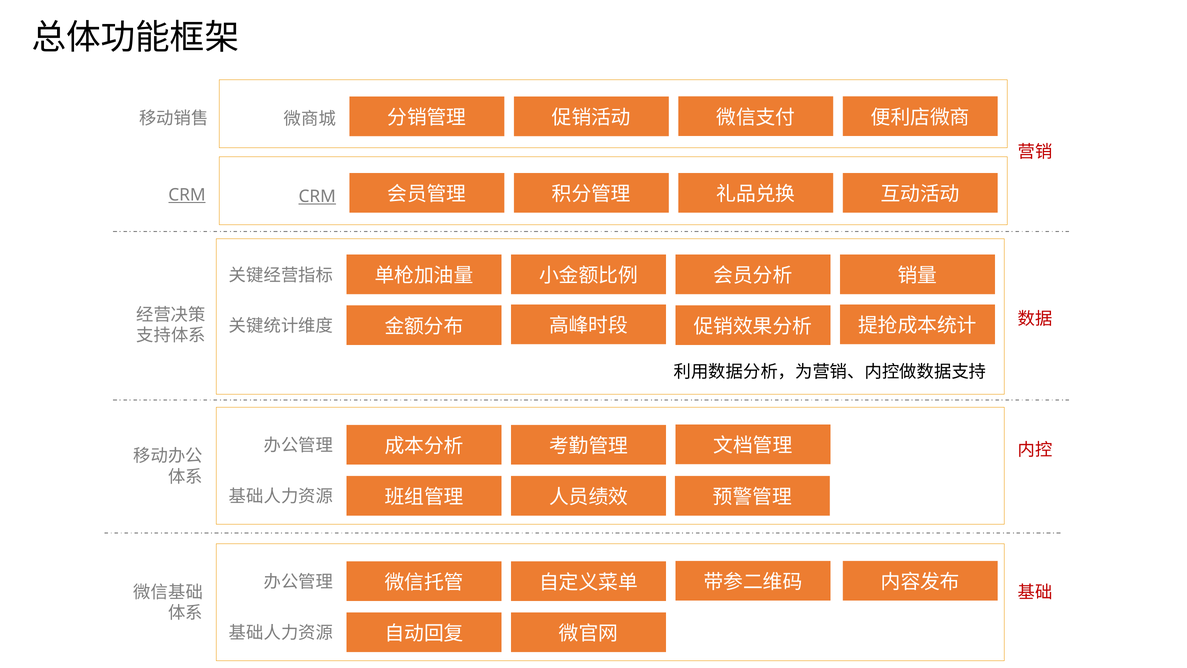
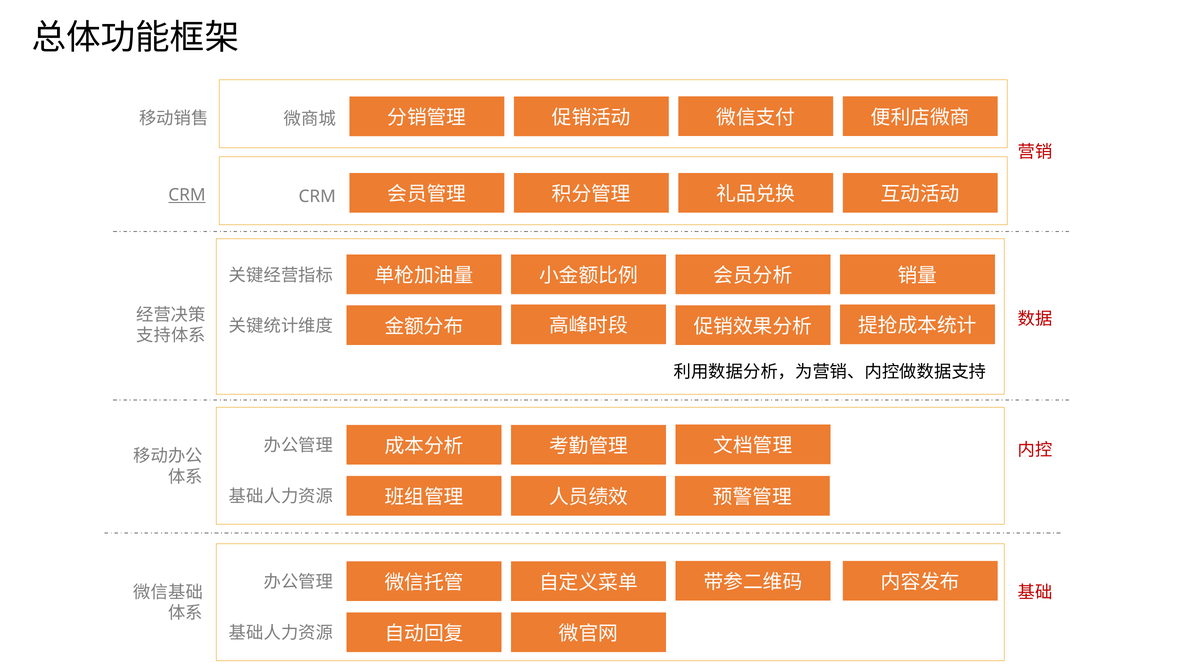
CRM underline: present -> none (317, 196)
